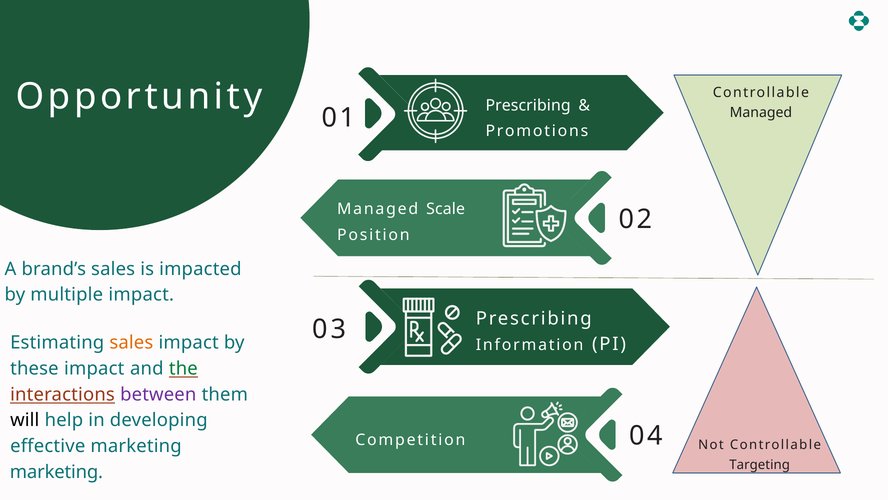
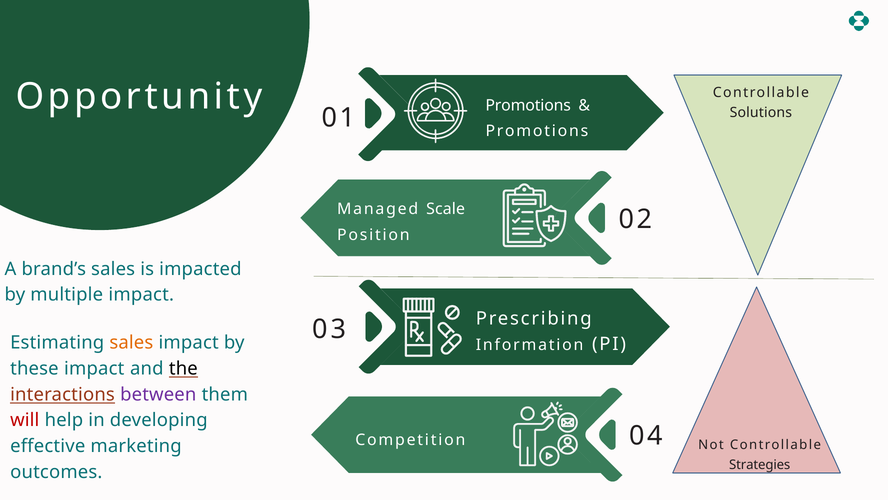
Prescribing: Prescribing -> Promotions (528, 105)
Managed: Managed -> Solutions (761, 113)
the colour: green -> black (183, 368)
will colour: black -> red (25, 420)
Targeting: Targeting -> Strategies (760, 464)
marketing: marketing -> outcomes (56, 472)
